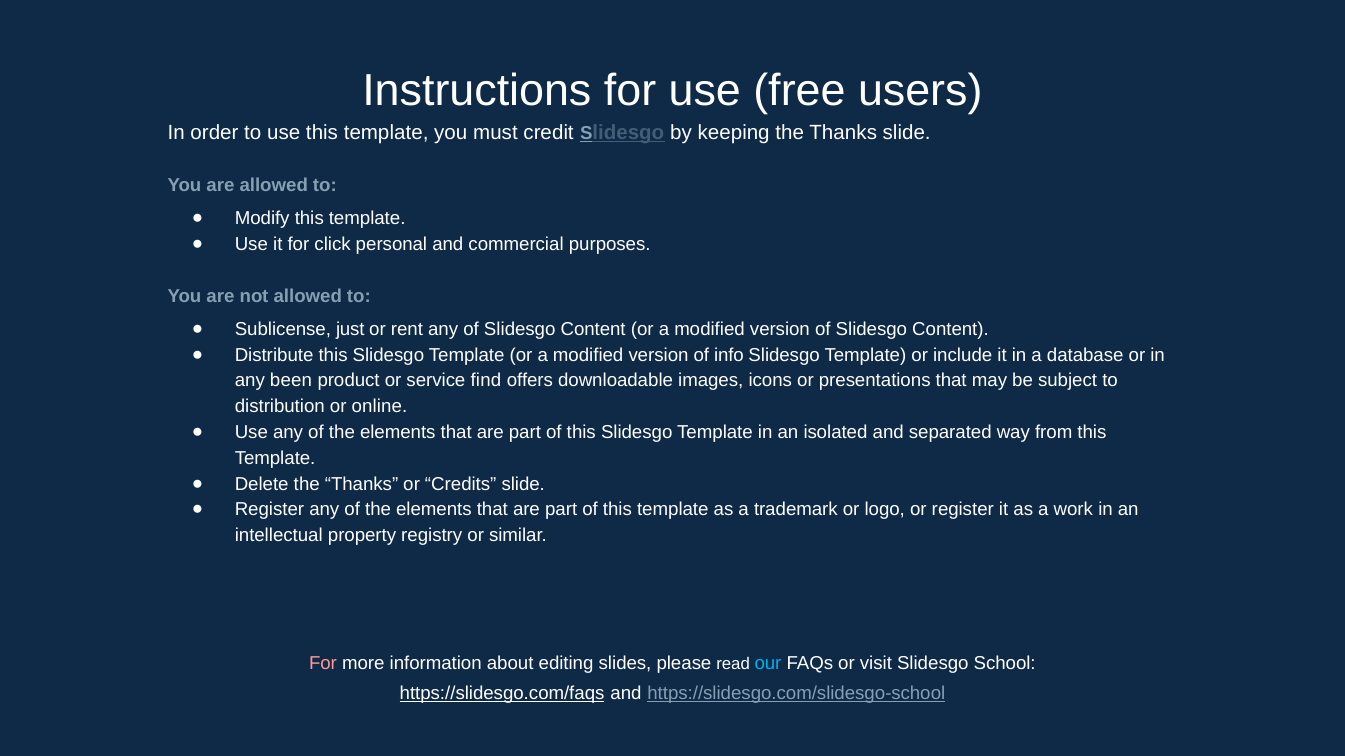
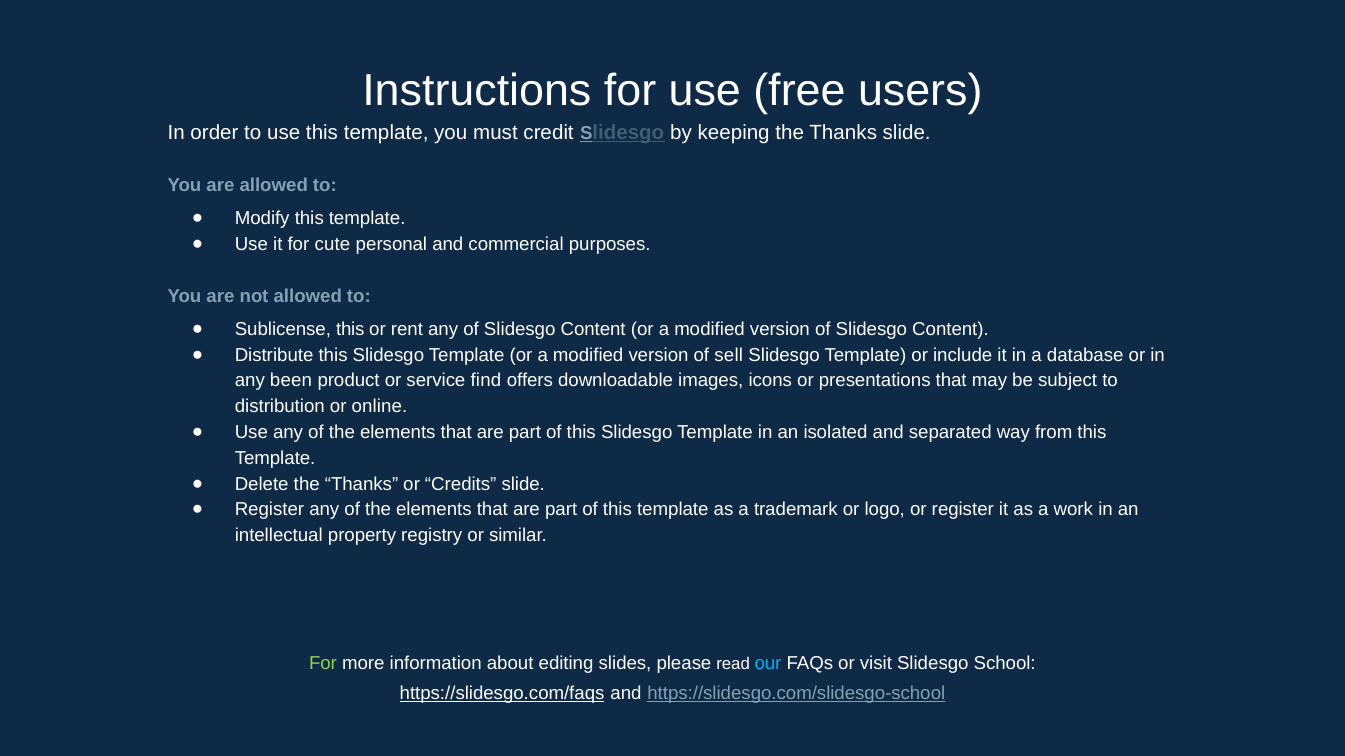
click: click -> cute (332, 244)
Sublicense just: just -> this (350, 330)
info: info -> sell (729, 355)
For colour: pink -> light green (323, 664)
